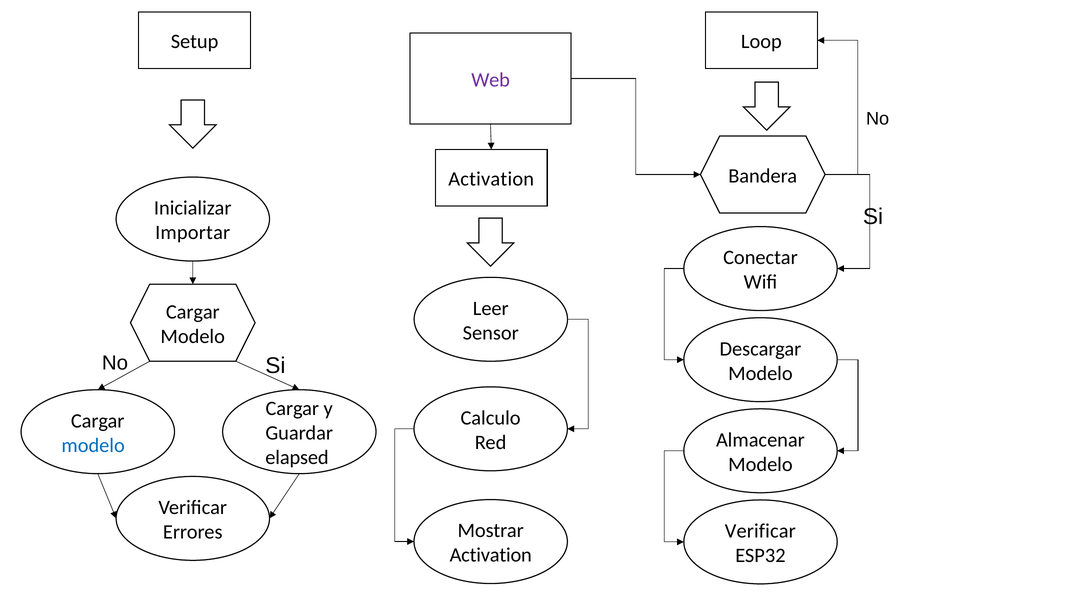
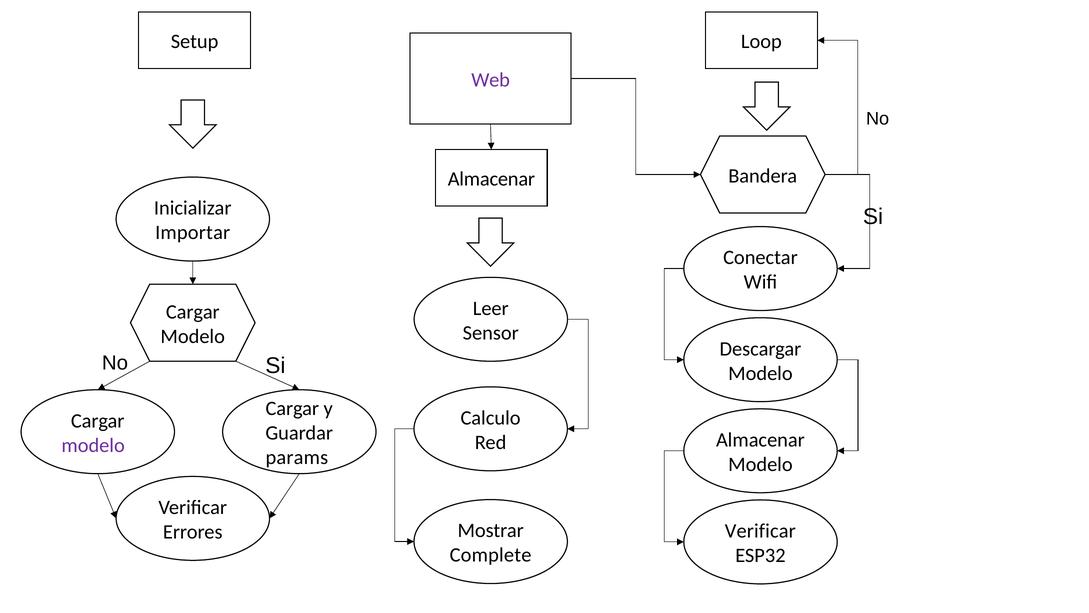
Activation: Activation -> Almacenar (491, 179)
modelo colour: blue -> purple (93, 445)
elapsed: elapsed -> params (297, 457)
Activation: Activation -> Complete (491, 555)
